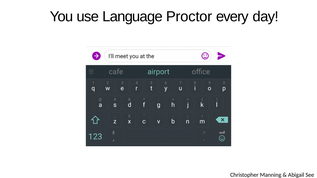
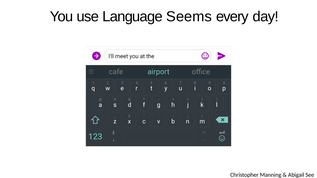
Proctor: Proctor -> Seems (189, 17)
